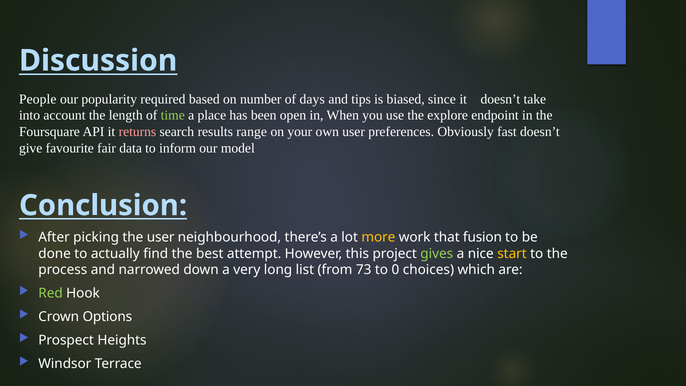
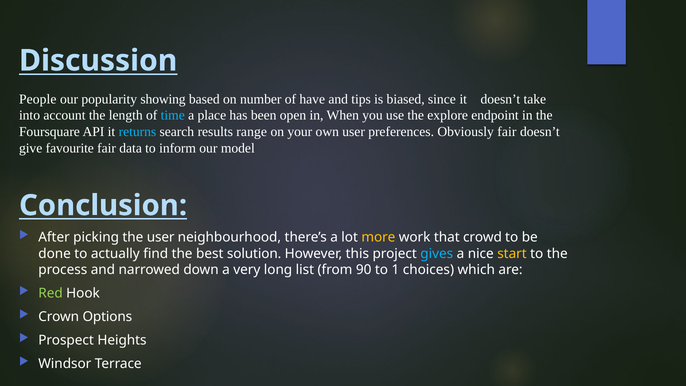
required: required -> showing (163, 99)
days: days -> have (312, 99)
time colour: light green -> light blue (173, 115)
returns colour: pink -> light blue (137, 132)
Obviously fast: fast -> fair (507, 132)
fusion: fusion -> crowd (482, 237)
attempt: attempt -> solution (254, 253)
gives colour: light green -> light blue (437, 253)
73: 73 -> 90 (364, 270)
0: 0 -> 1 (395, 270)
